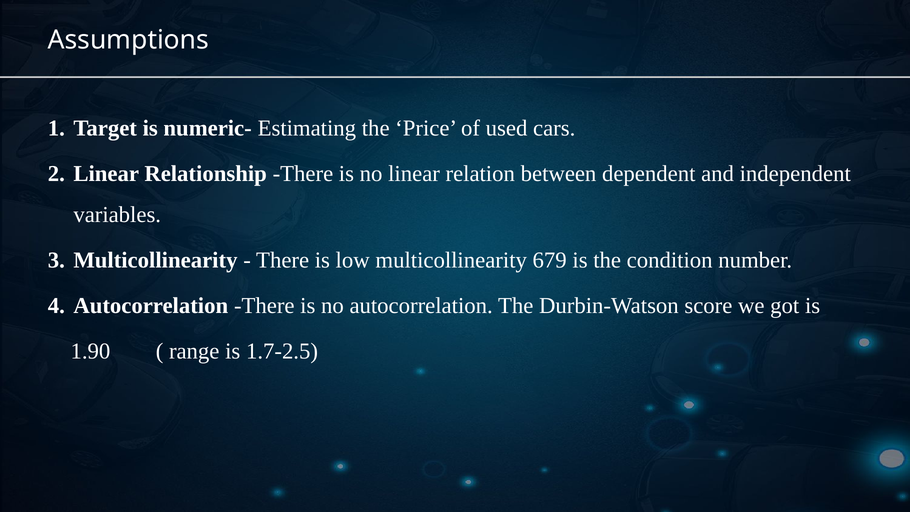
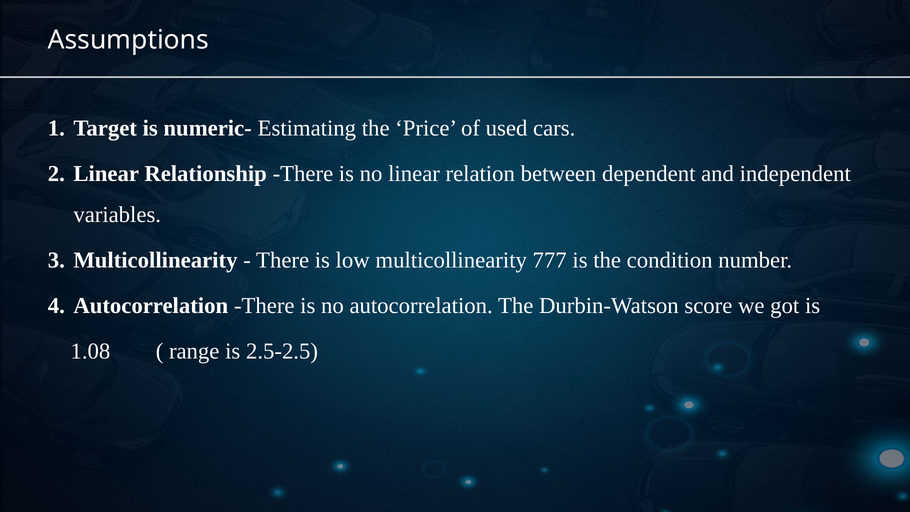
679: 679 -> 777 (550, 260)
1.90: 1.90 -> 1.08 (90, 351)
1.7-2.5: 1.7-2.5 -> 2.5-2.5 (282, 351)
